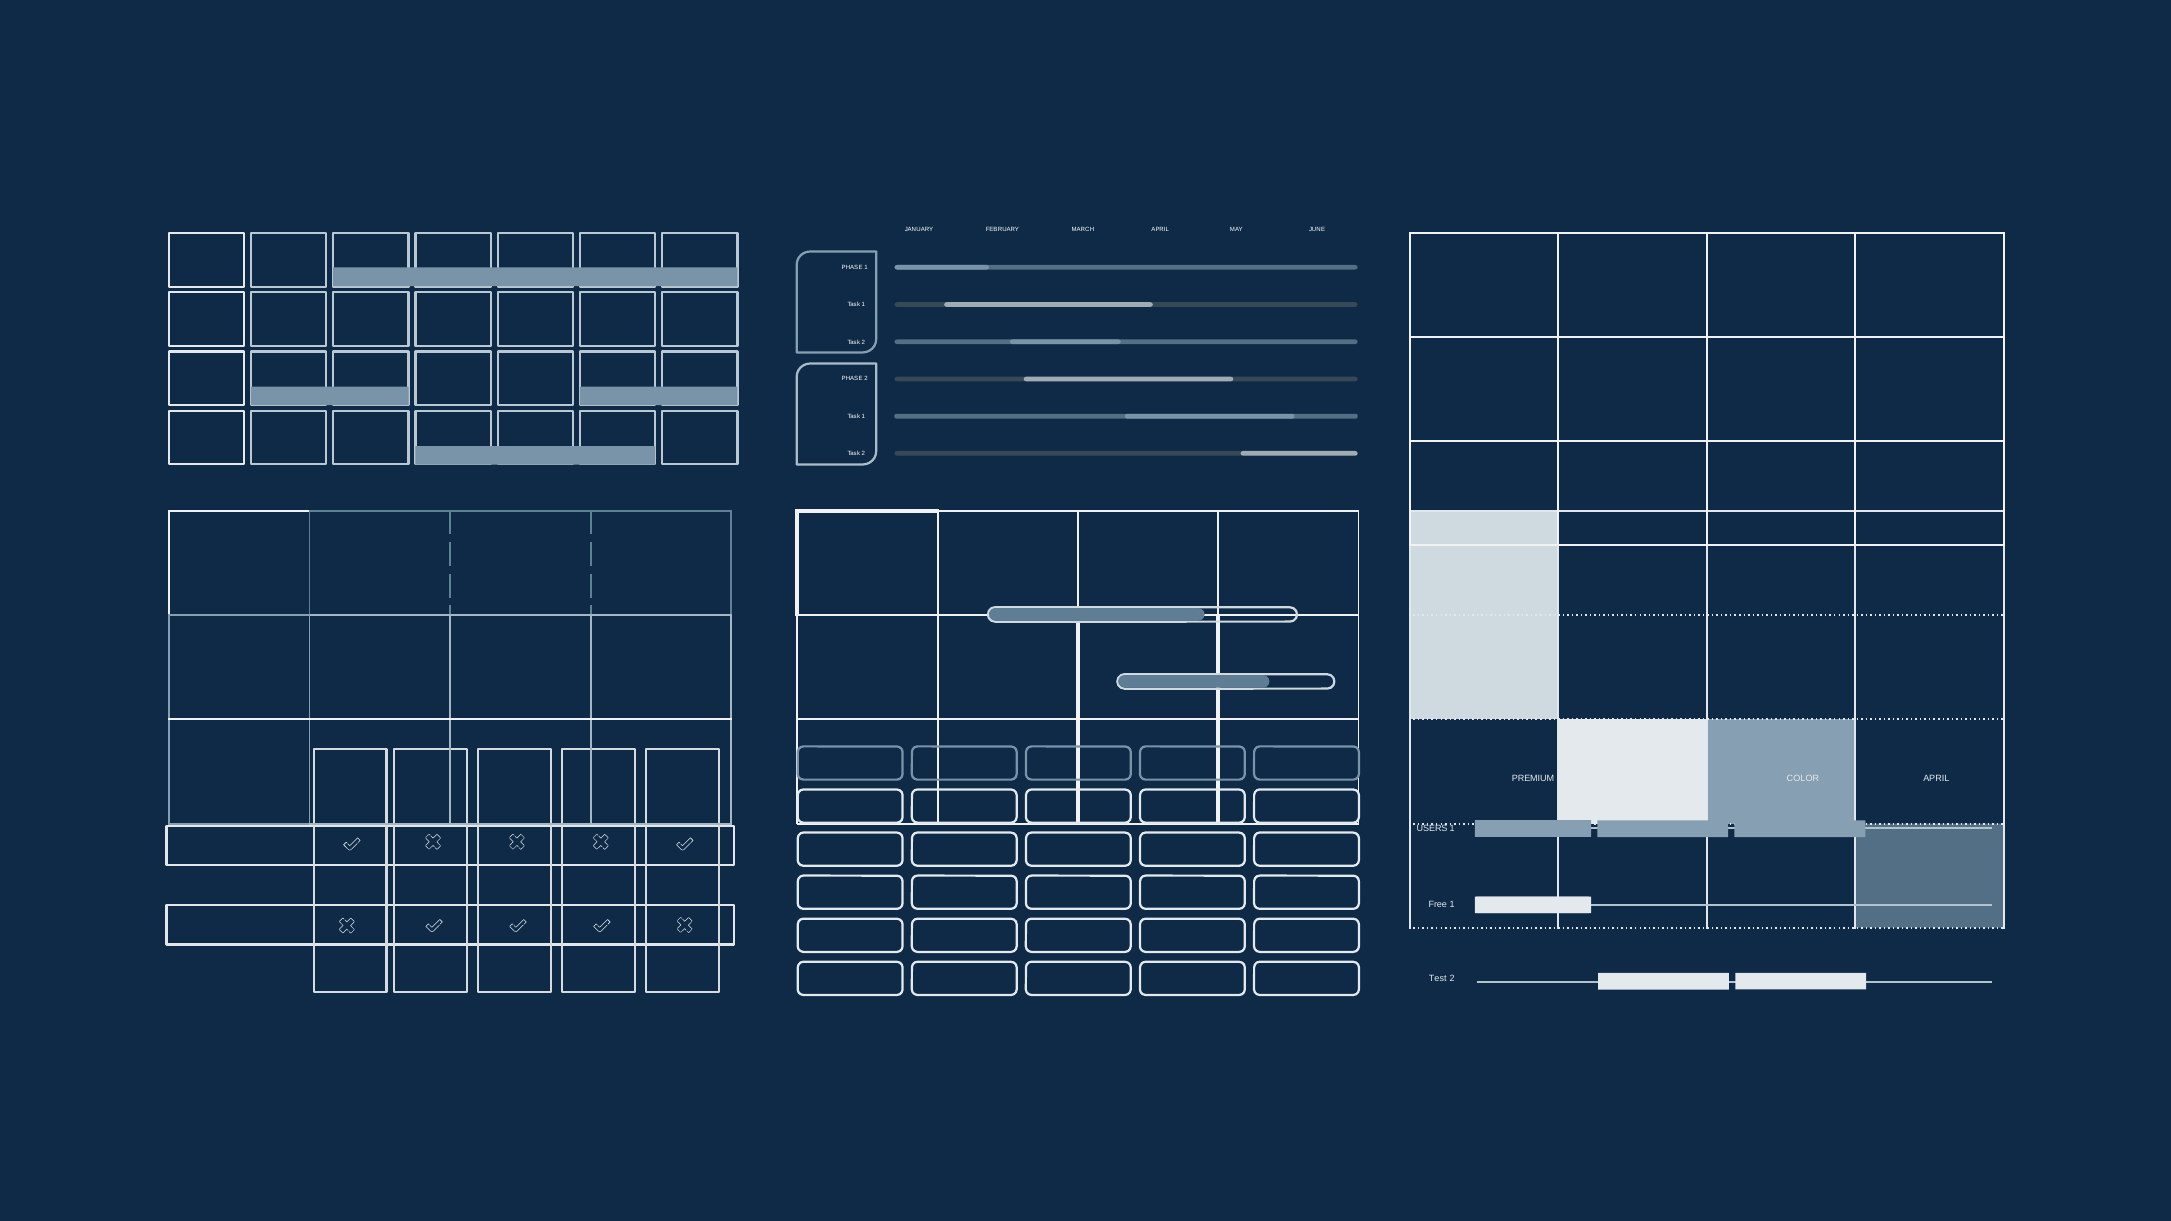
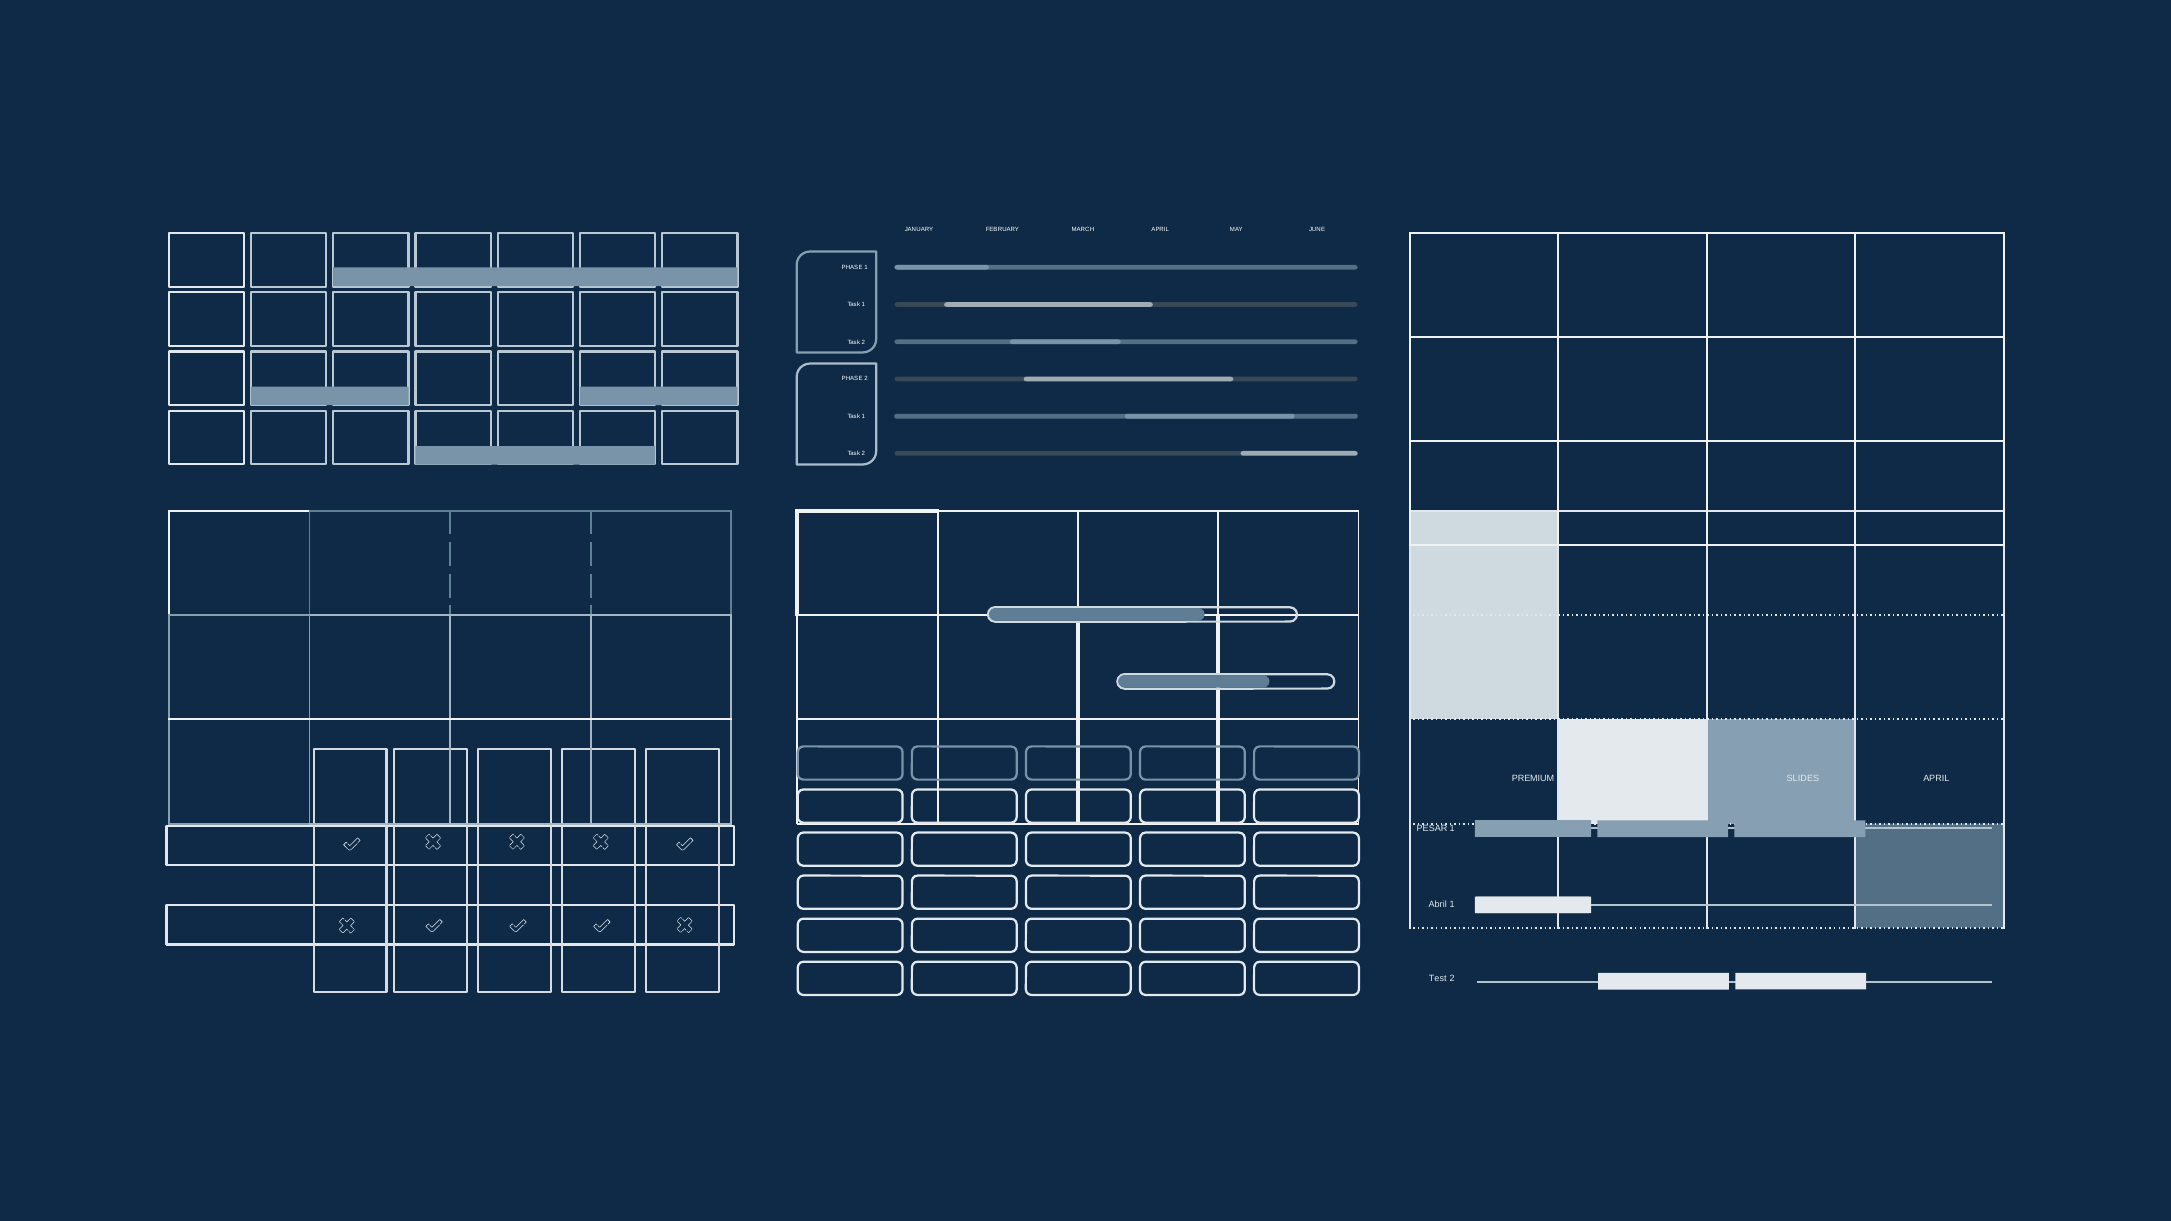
COLOR: COLOR -> SLIDES (1803, 779)
USERS: USERS -> PESAR (1432, 829)
Free: Free -> Abril (1438, 904)
